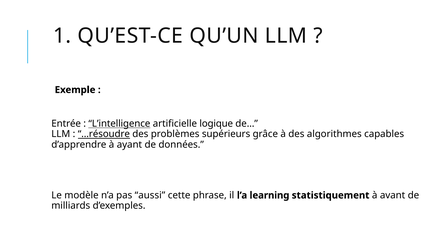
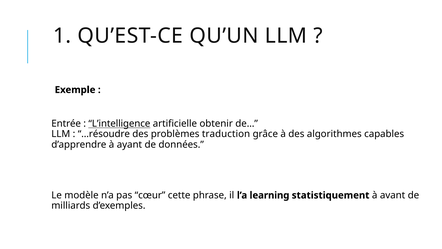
logique: logique -> obtenir (216, 123)
…résoudre underline: present -> none (104, 134)
supérieurs: supérieurs -> traduction (226, 134)
aussi: aussi -> cœur (150, 195)
